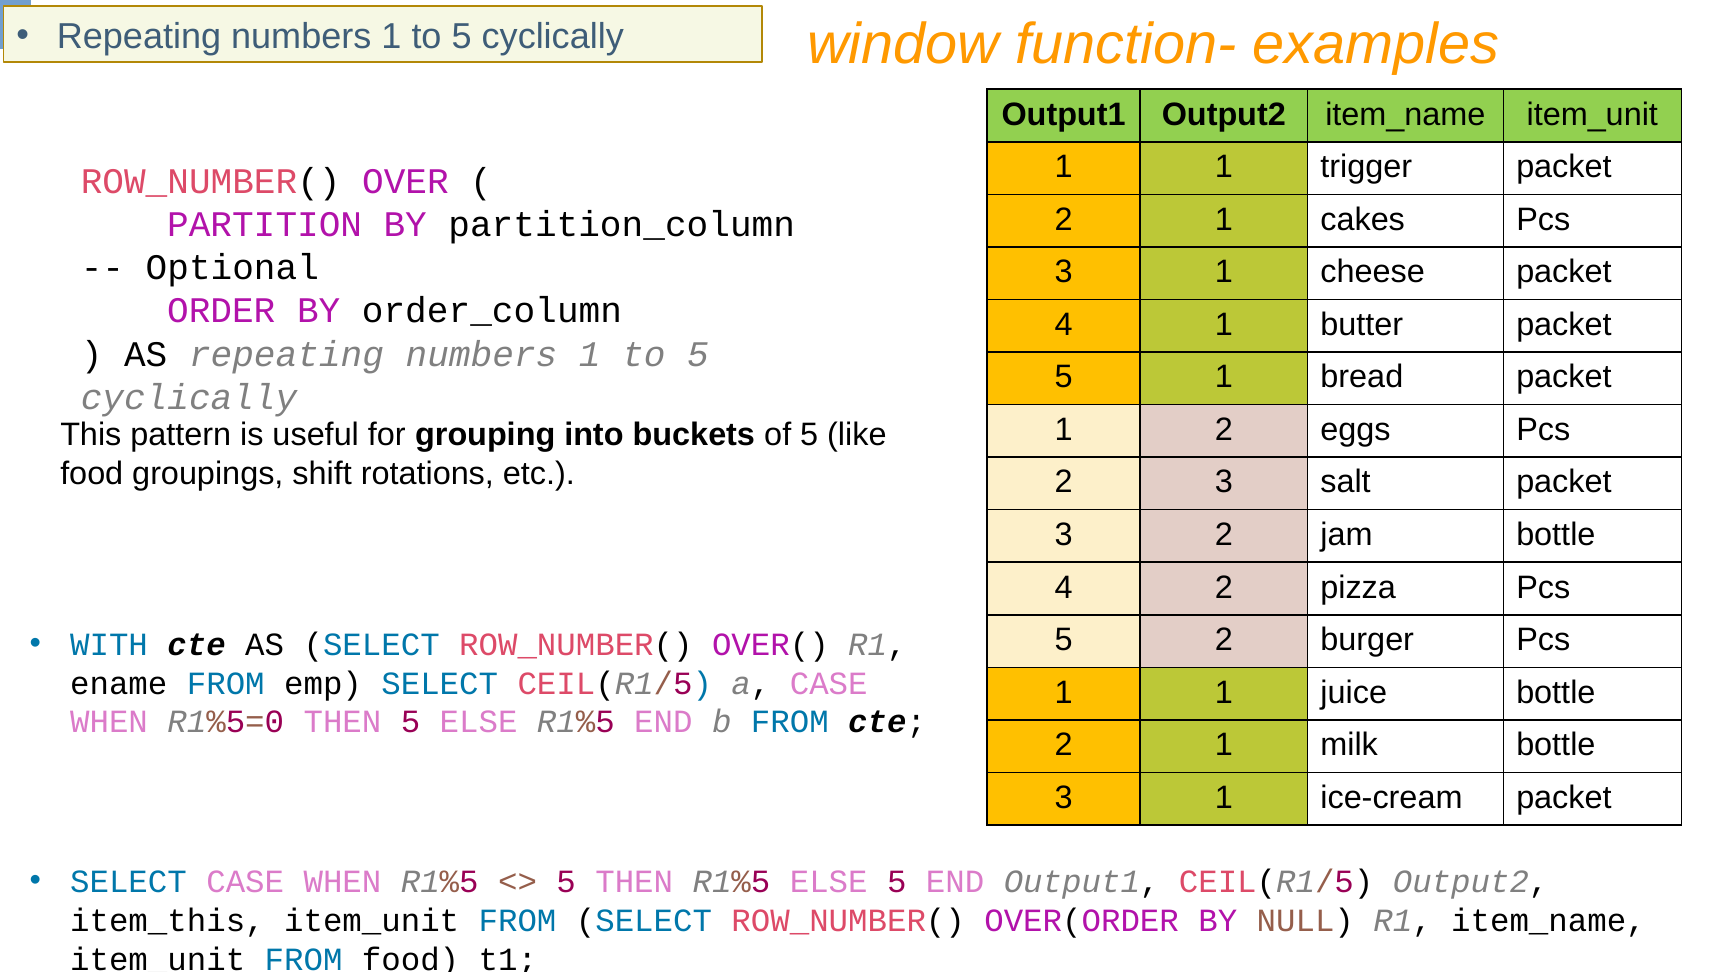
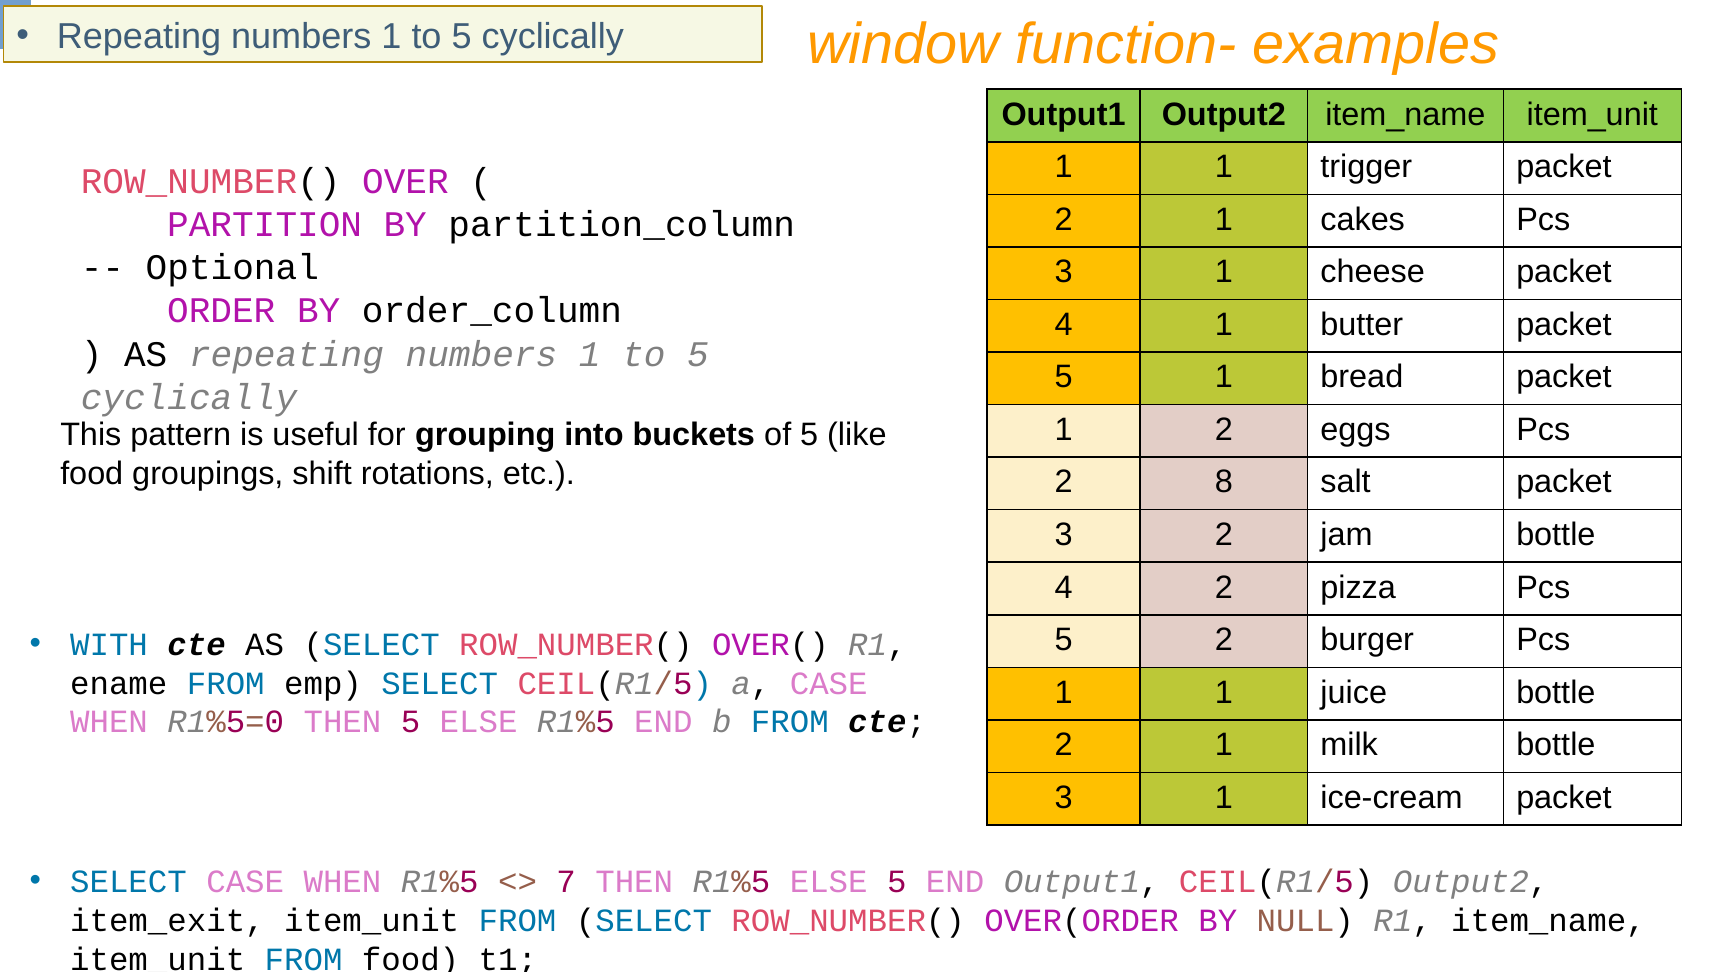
2 3: 3 -> 8 (1224, 483)
5: 5 -> 7 (566, 882)
item_this: item_this -> item_exit (167, 921)
